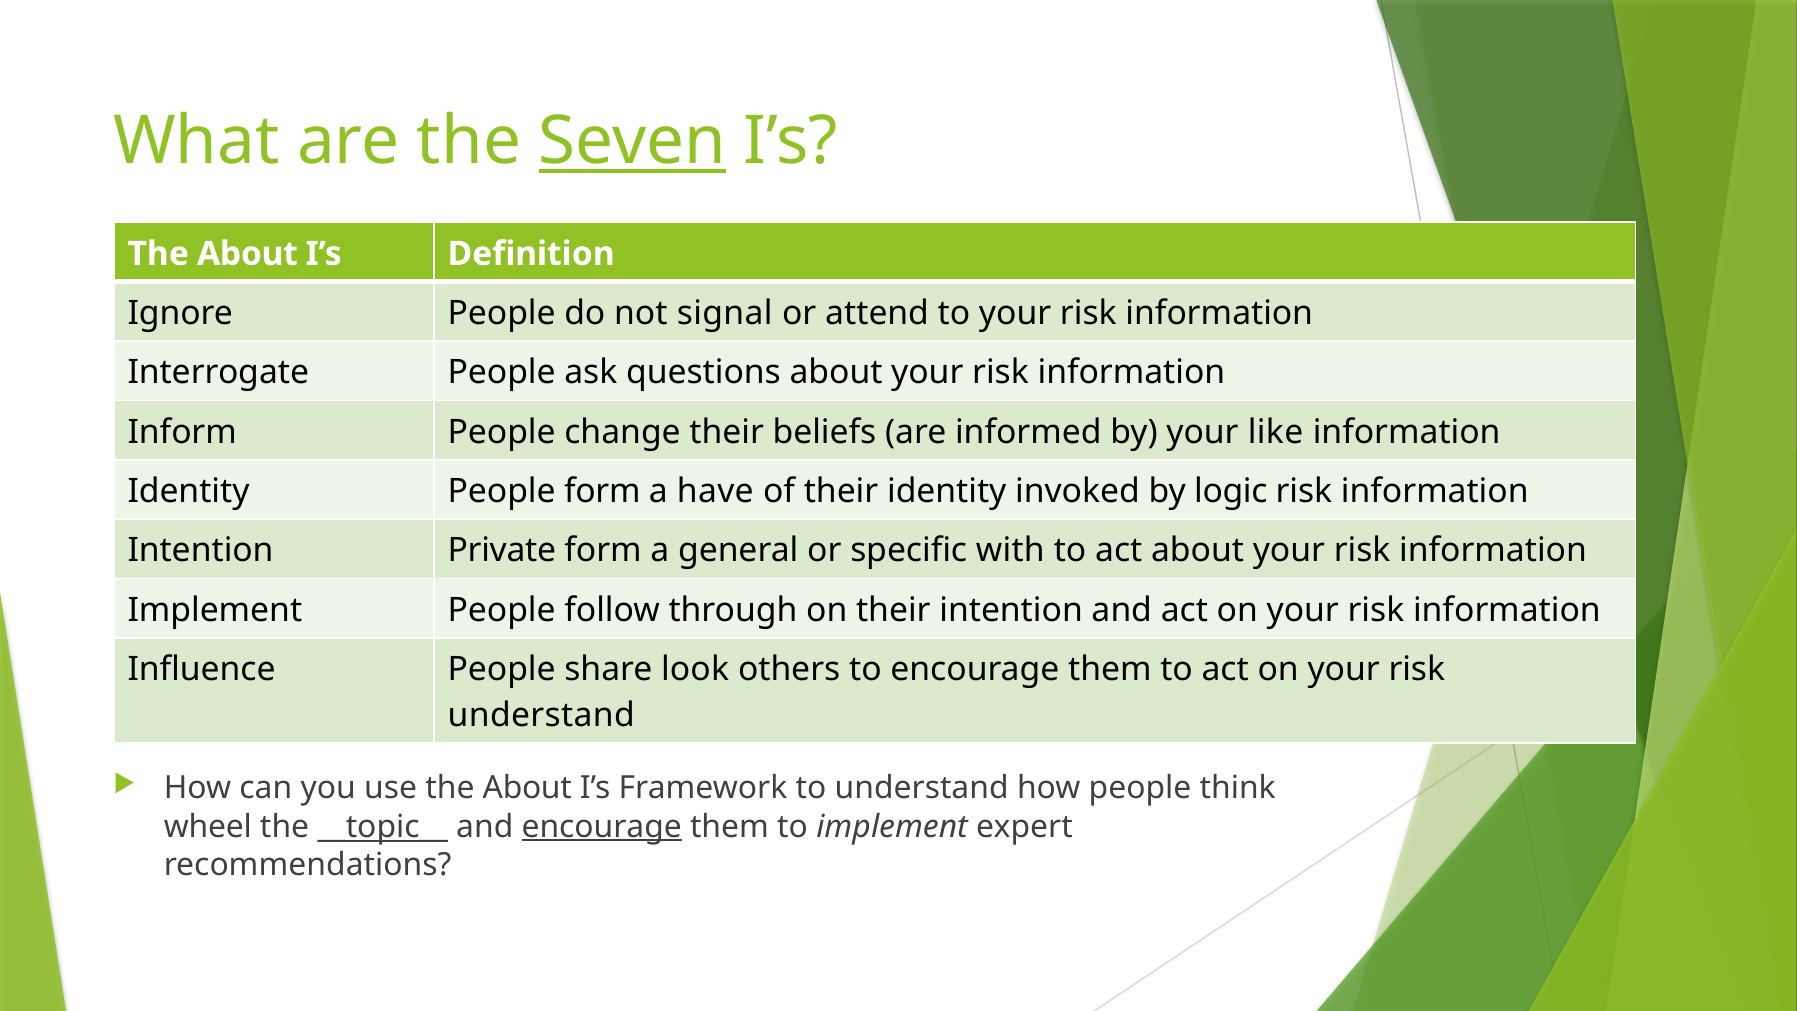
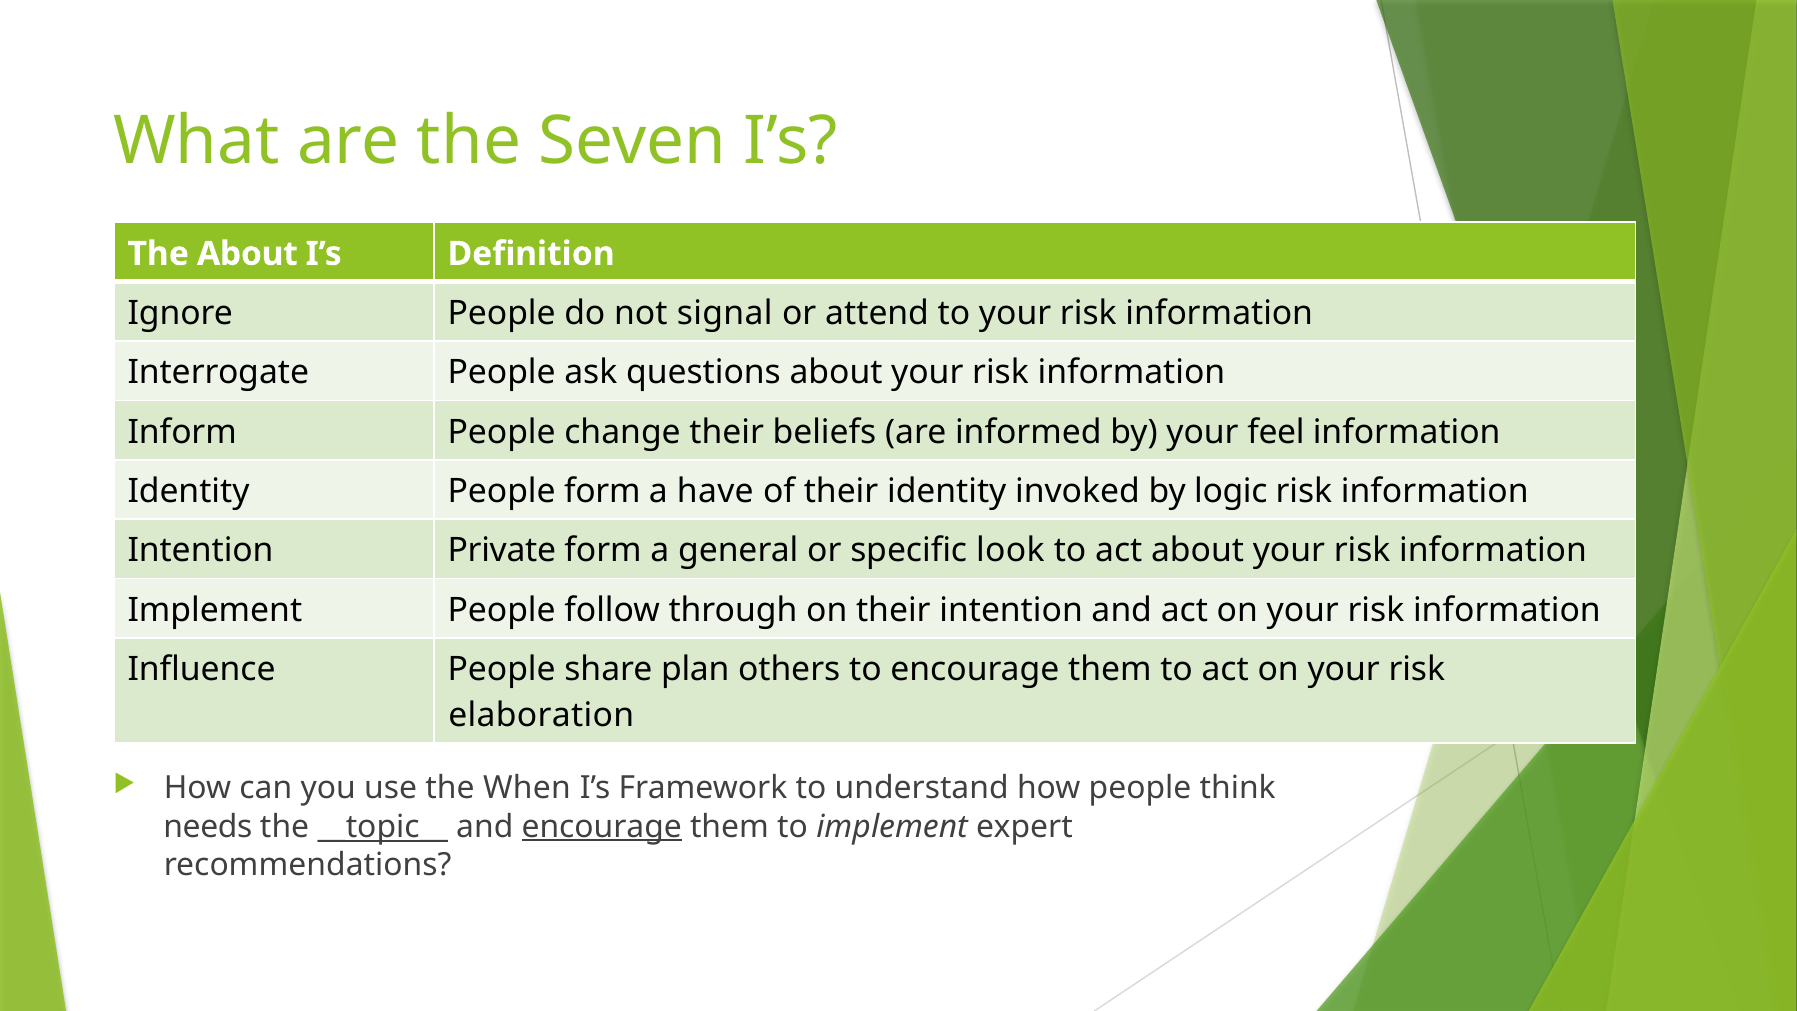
Seven underline: present -> none (632, 142)
like: like -> feel (1276, 432)
with: with -> look (1010, 551)
look: look -> plan (695, 669)
understand: understand -> elaboration (541, 715)
use the About: About -> When (527, 788)
wheel: wheel -> needs (208, 826)
